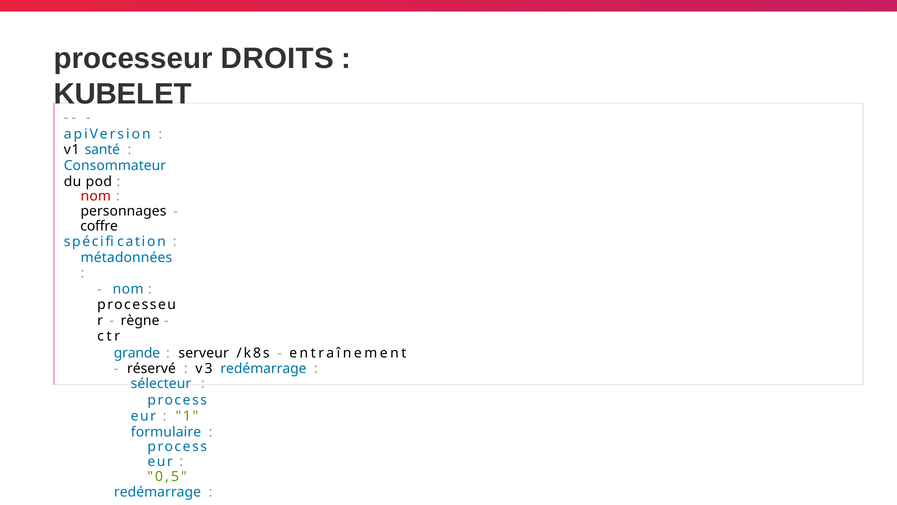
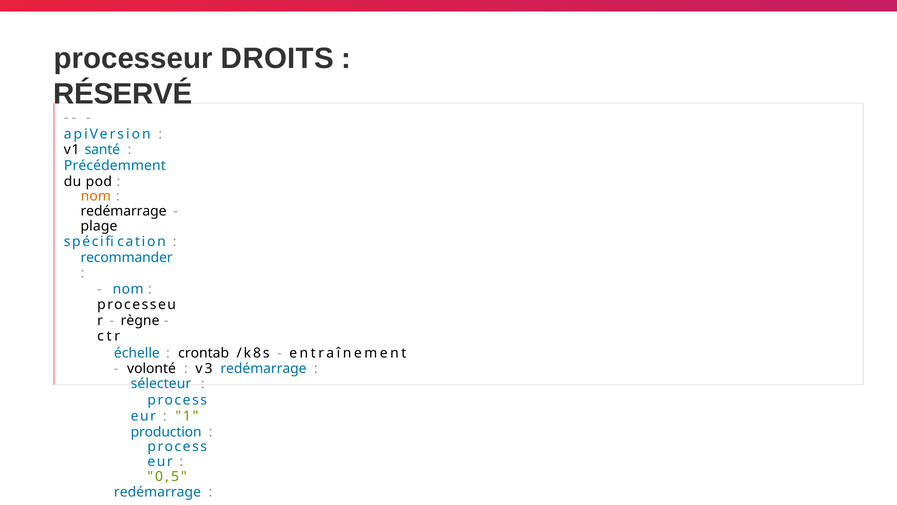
KUBELET: KUBELET -> RÉSERVÉ (123, 94)
Consommateur: Consommateur -> Précédemment (115, 166)
nom colour: red -> orange (96, 196)
personnages: personnages -> redémarrage (124, 211)
coffre: coffre -> plage (99, 226)
métadonnées: métadonnées -> recommander (127, 258)
grande: grande -> échelle (137, 353)
serveur: serveur -> crontab (204, 353)
réservé: réservé -> volonté (152, 369)
formulaire: formulaire -> production (166, 432)
